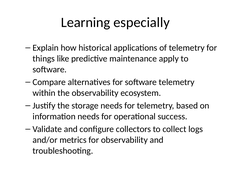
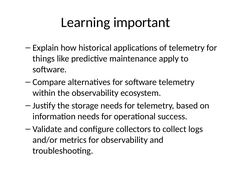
especially: especially -> important (142, 22)
